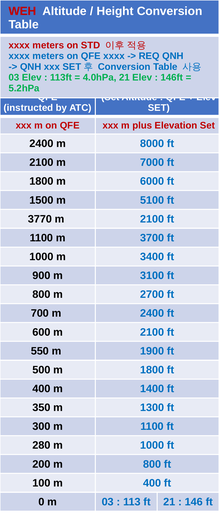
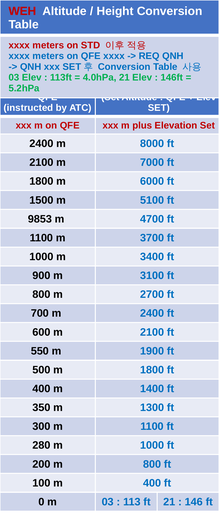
3770: 3770 -> 9853 (40, 219)
2100: 2100 -> 4700 (152, 219)
